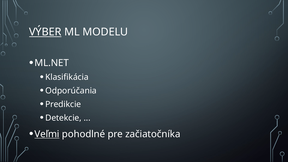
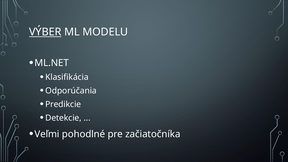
Veľmi underline: present -> none (47, 134)
